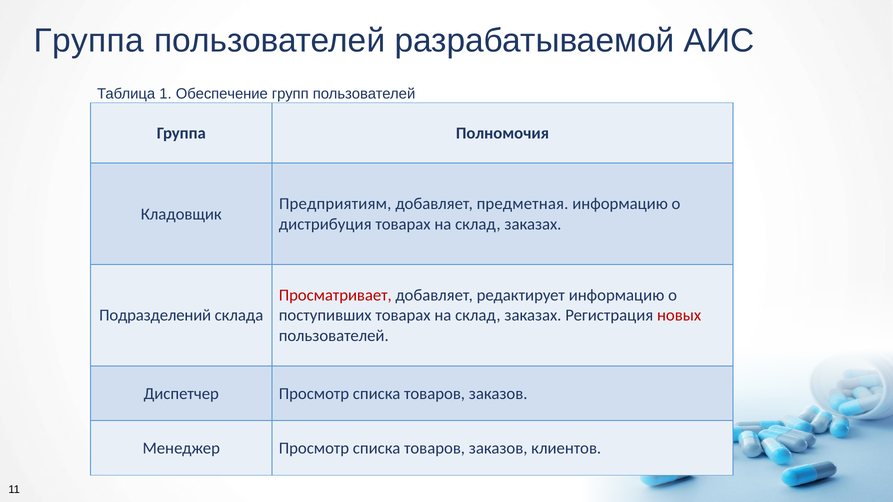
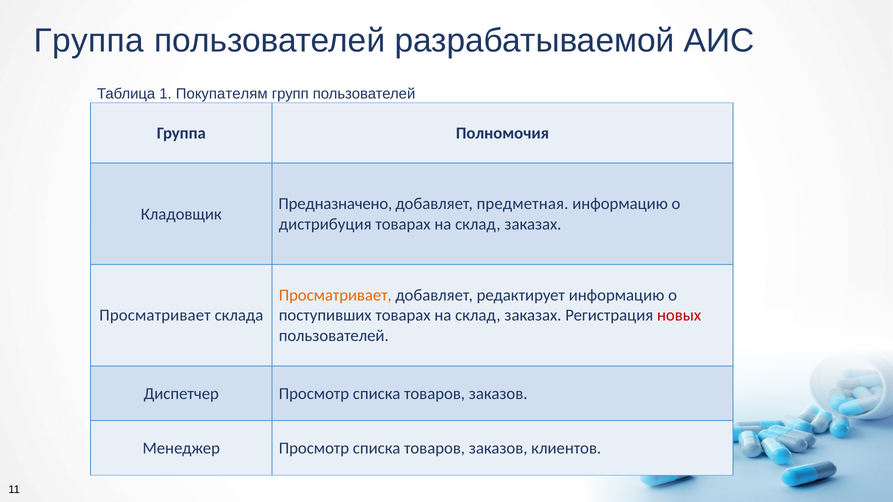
Обеспечение: Обеспечение -> Покупателям (222, 94)
Предприятиям: Предприятиям -> Предназначено (335, 204)
Просматривает colour: red -> orange (335, 295)
Подразделений: Подразделений -> Просматривает (155, 316)
